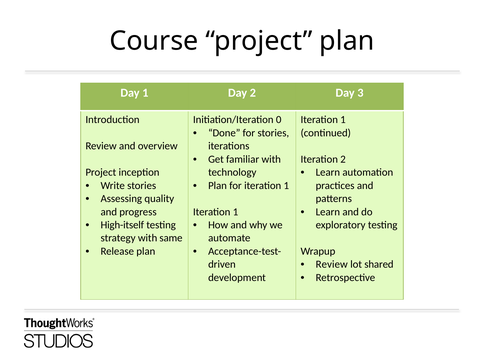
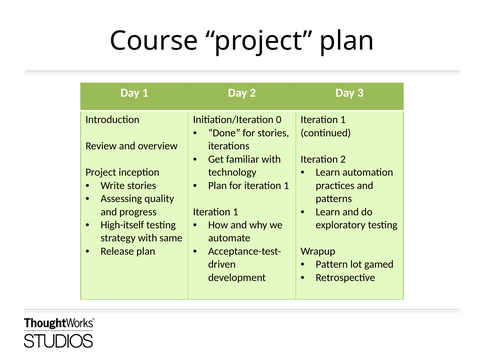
Review: Review -> Pattern (332, 264)
shared: shared -> gamed (379, 264)
